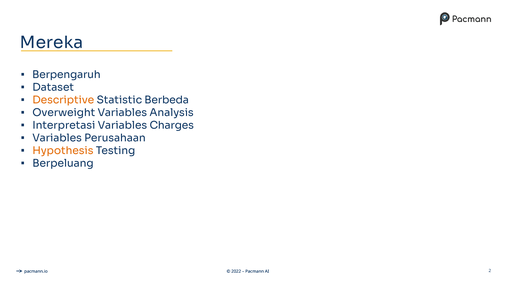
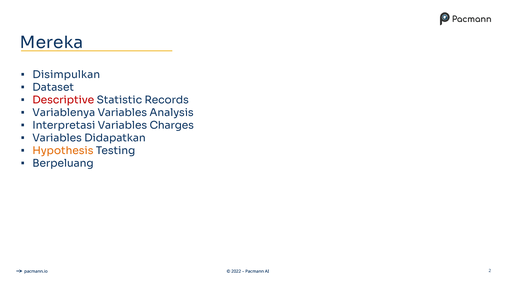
Berpengaruh: Berpengaruh -> Disimpulkan (66, 75)
Descriptive colour: orange -> red (63, 100)
Berbeda: Berbeda -> Records (167, 100)
Overweight: Overweight -> Variablenya (64, 113)
Perusahaan: Perusahaan -> Didapatkan (115, 138)
